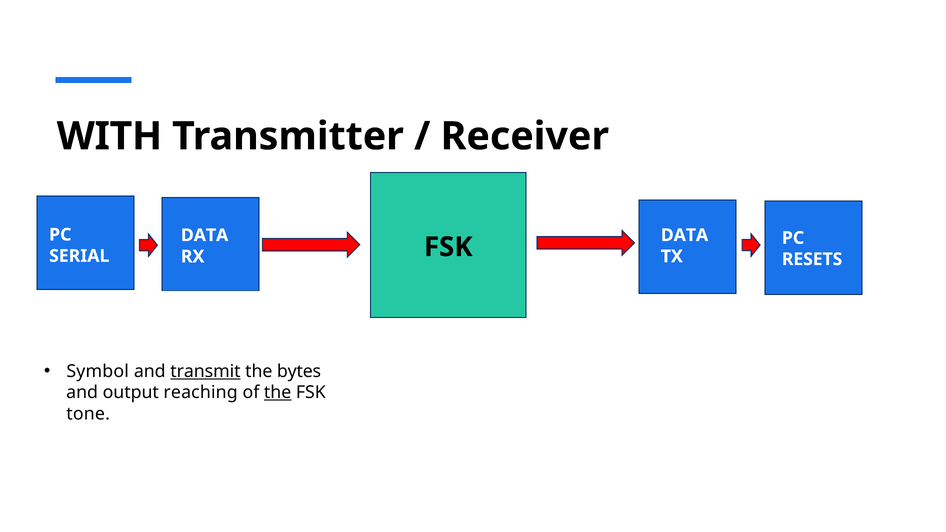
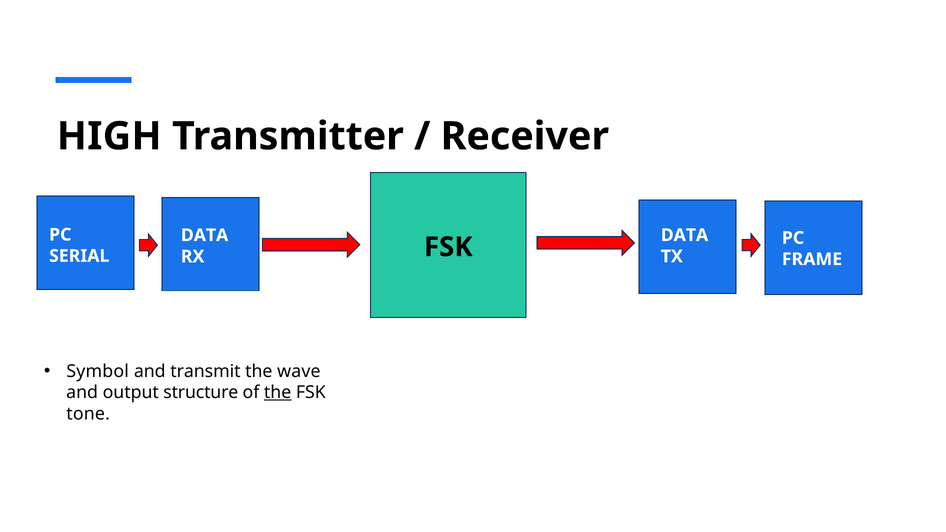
WITH: WITH -> HIGH (109, 136)
RESETS: RESETS -> FRAME (812, 259)
transmit underline: present -> none (205, 371)
bytes: bytes -> wave (299, 371)
reaching: reaching -> structure (201, 393)
